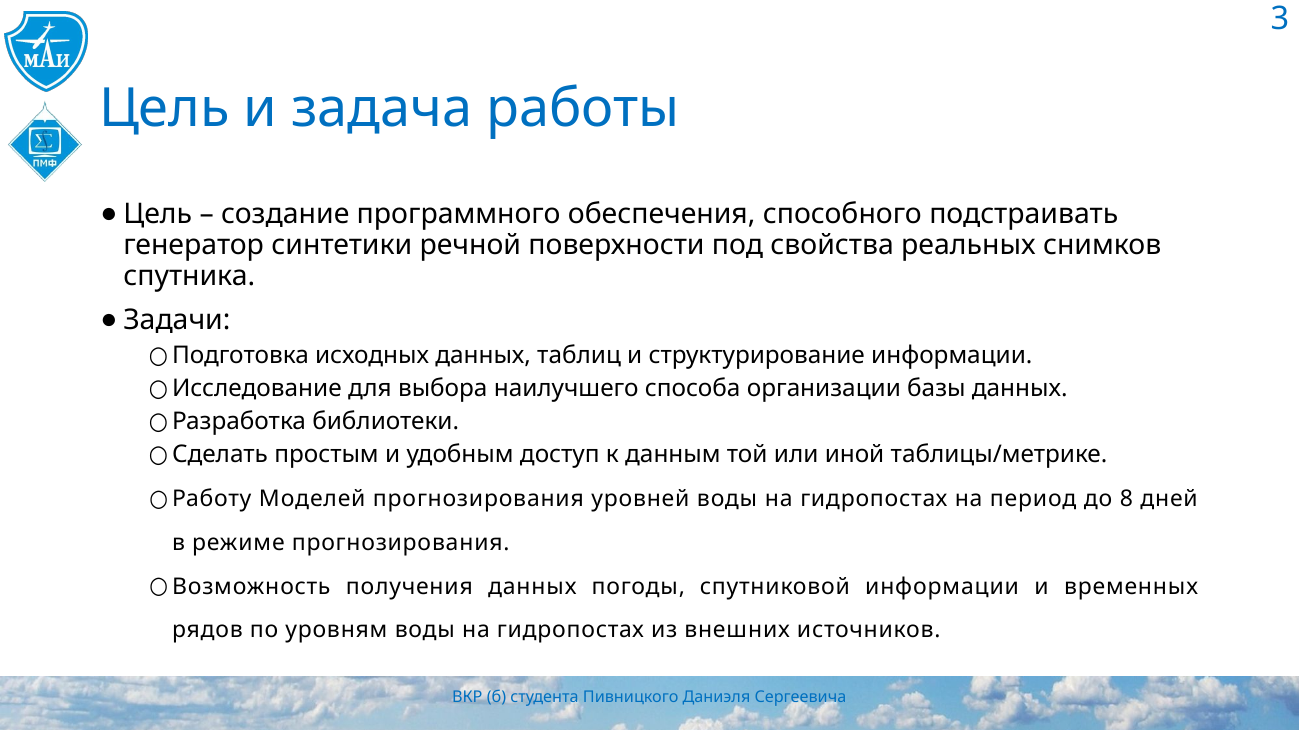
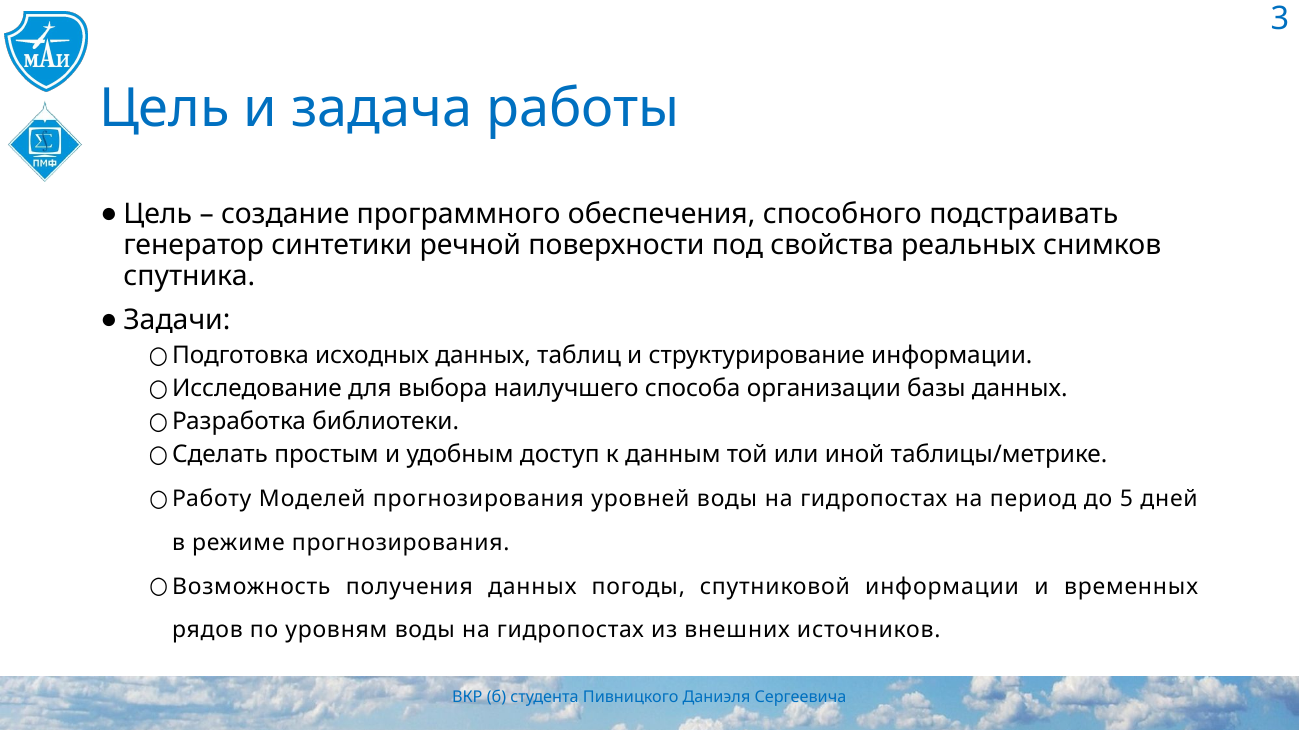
8: 8 -> 5 (1126, 499)
